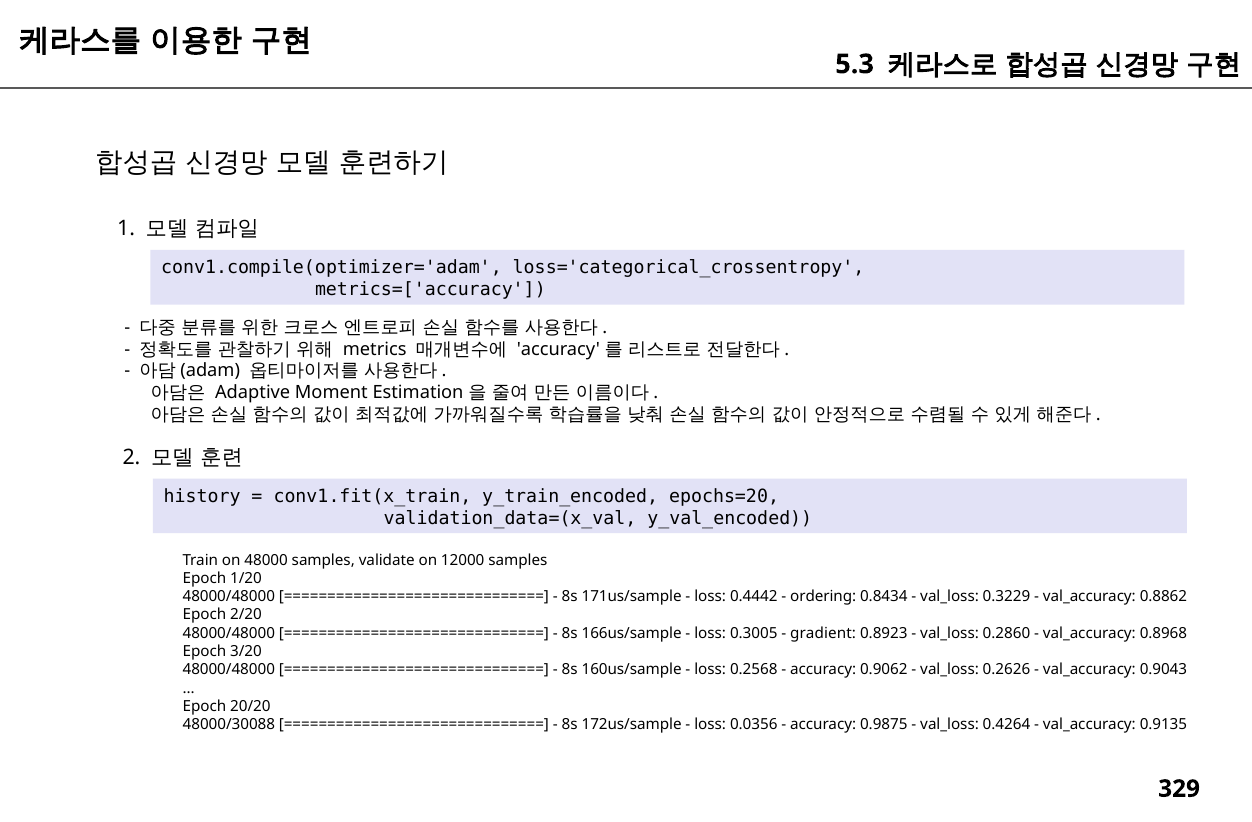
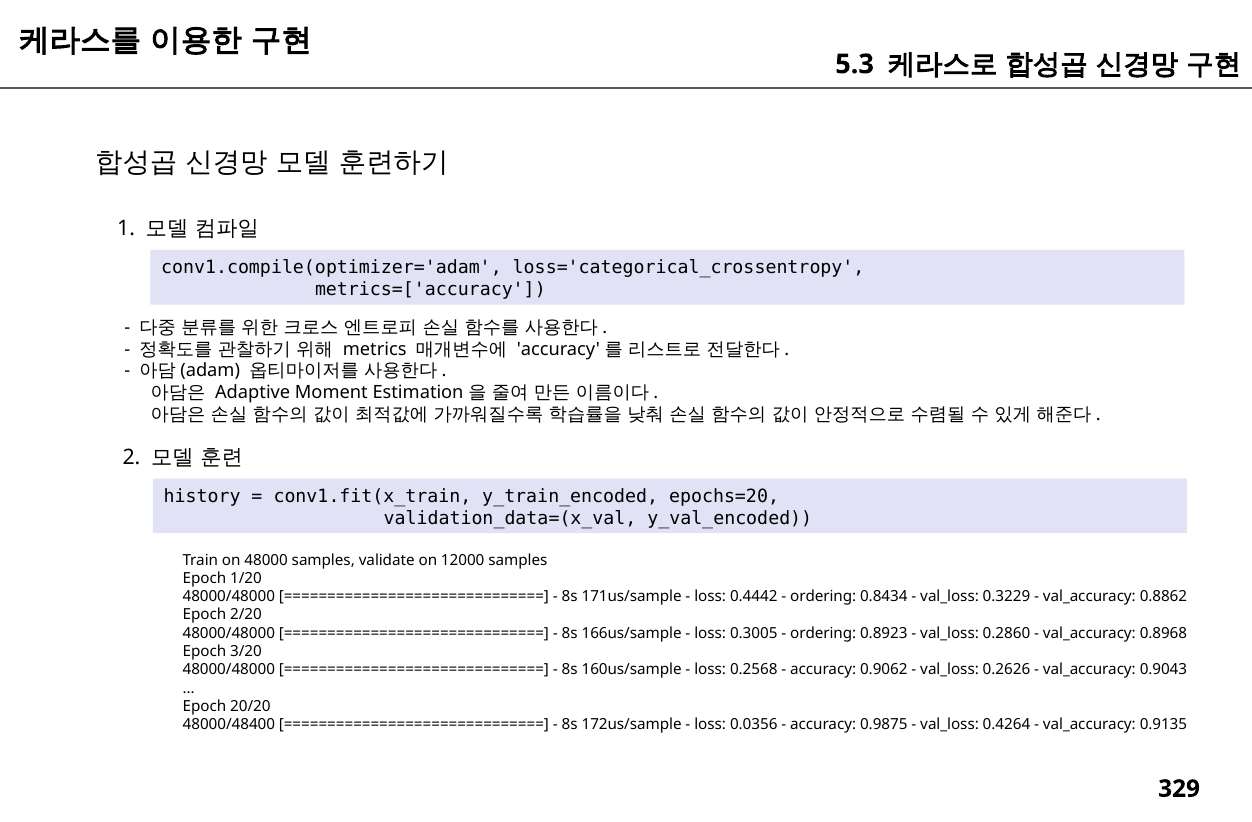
gradient: gradient -> ordering (823, 634)
48000/30088: 48000/30088 -> 48000/48400 (229, 725)
